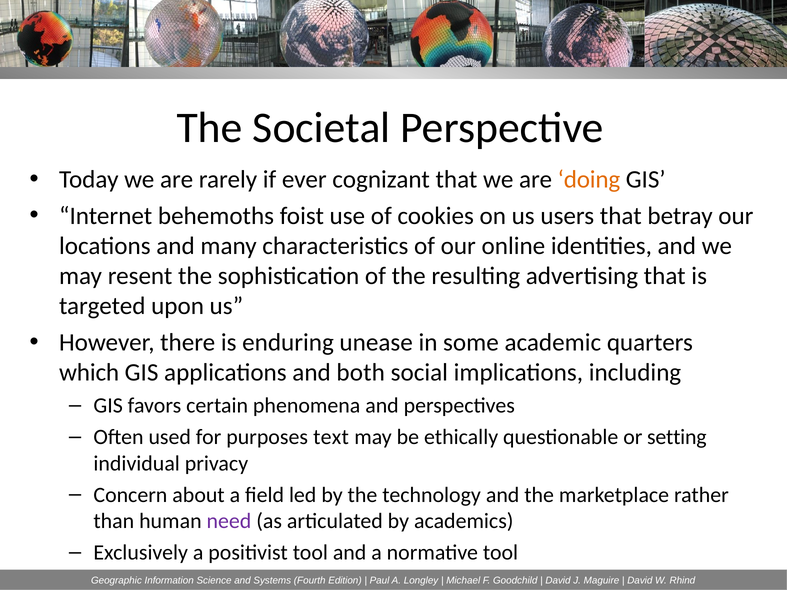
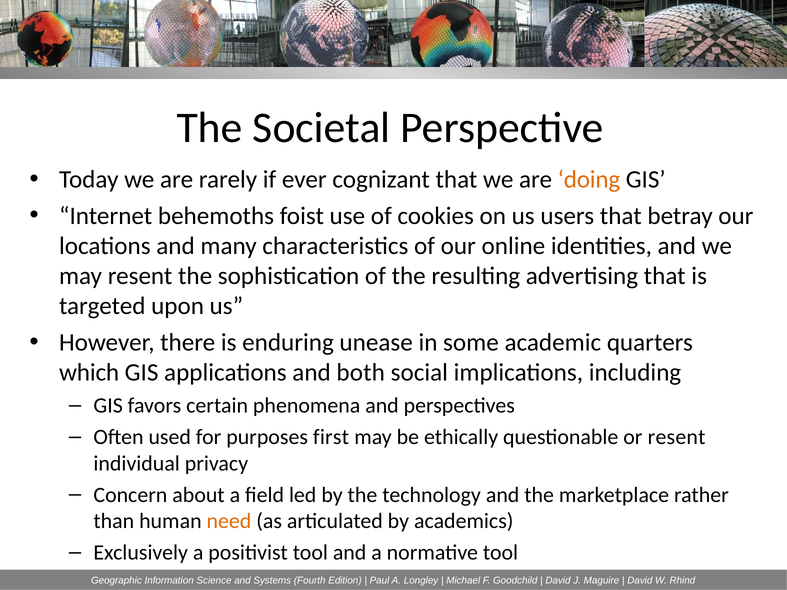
text: text -> first (331, 437)
or setting: setting -> resent (677, 437)
need colour: purple -> orange (229, 521)
